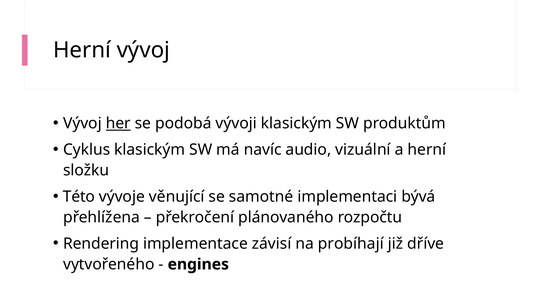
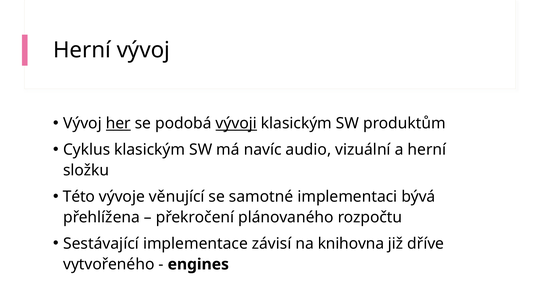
vývoji underline: none -> present (236, 123)
Rendering: Rendering -> Sestávající (101, 243)
probíhají: probíhají -> knihovna (351, 243)
